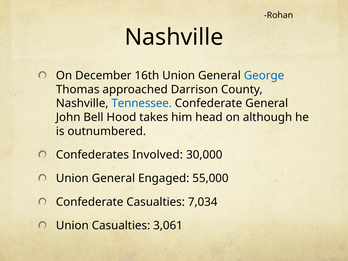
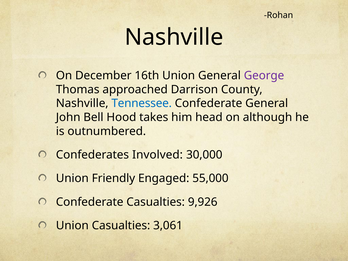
George colour: blue -> purple (264, 76)
General: General -> Friendly (113, 178)
7,034: 7,034 -> 9,926 (203, 202)
